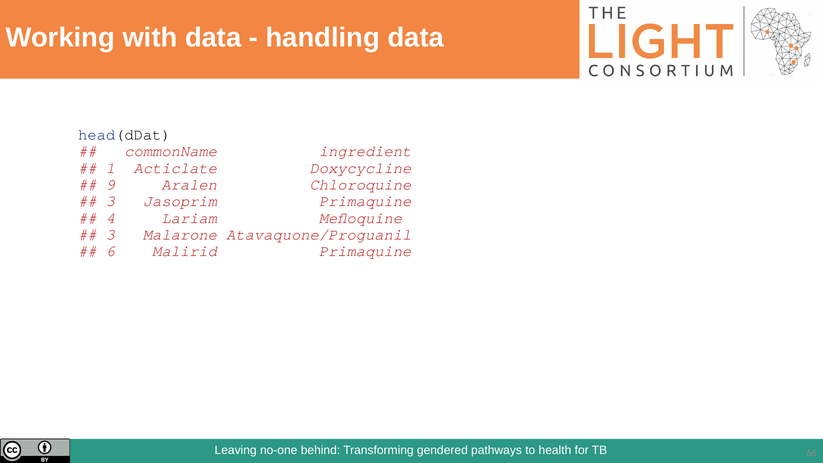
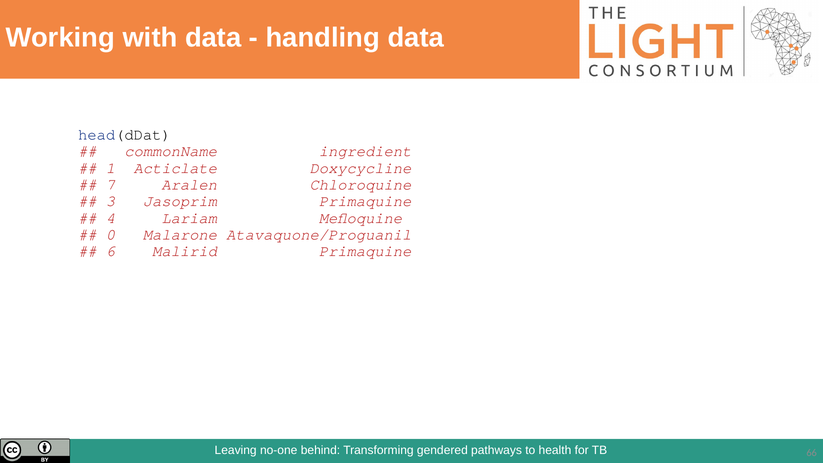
9: 9 -> 7 (111, 185)
3: 3 -> 0 (111, 235)
